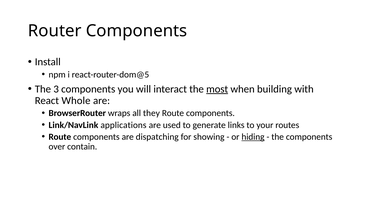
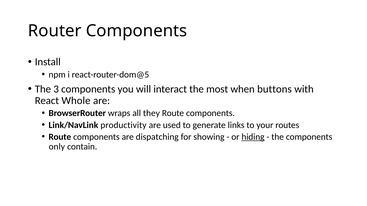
most underline: present -> none (217, 89)
building: building -> buttons (274, 89)
applications: applications -> productivity (123, 125)
over: over -> only (57, 147)
